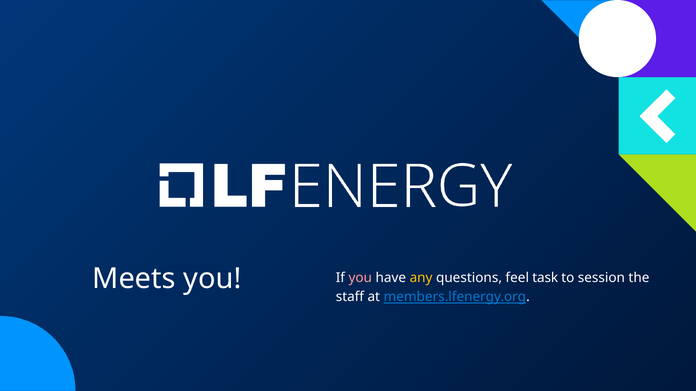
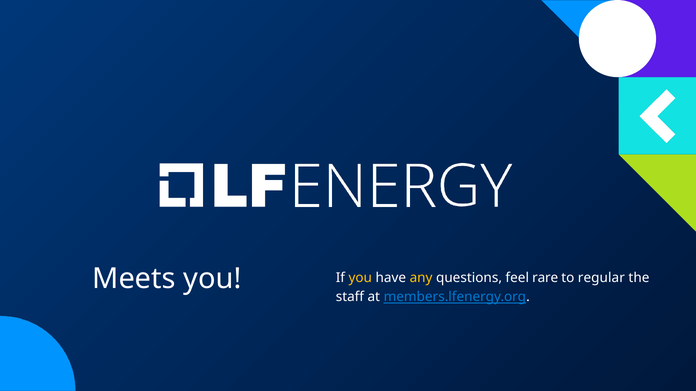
you colour: pink -> yellow (360, 278)
task: task -> rare (545, 278)
session: session -> regular (601, 278)
